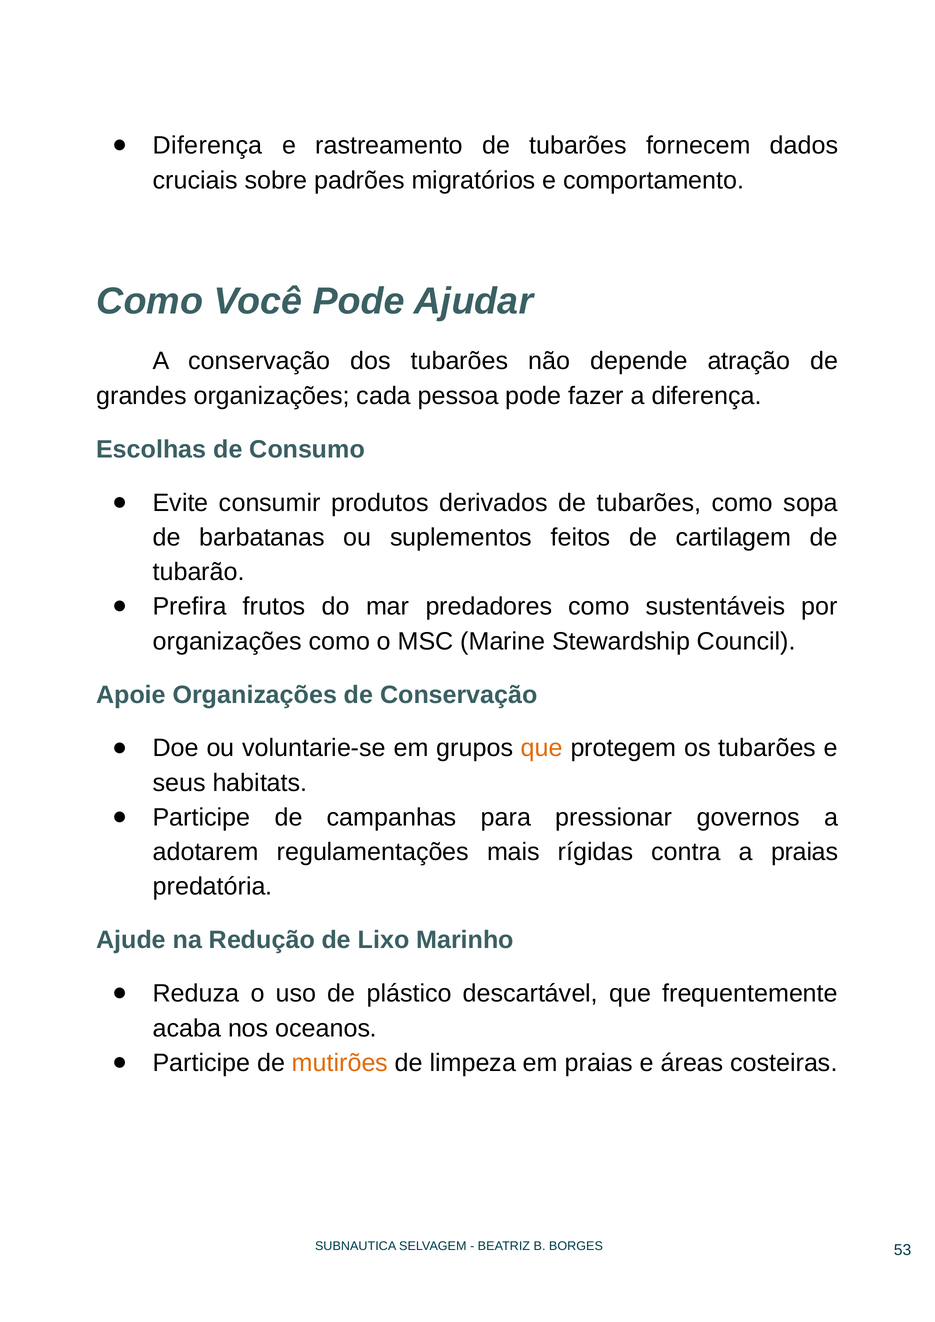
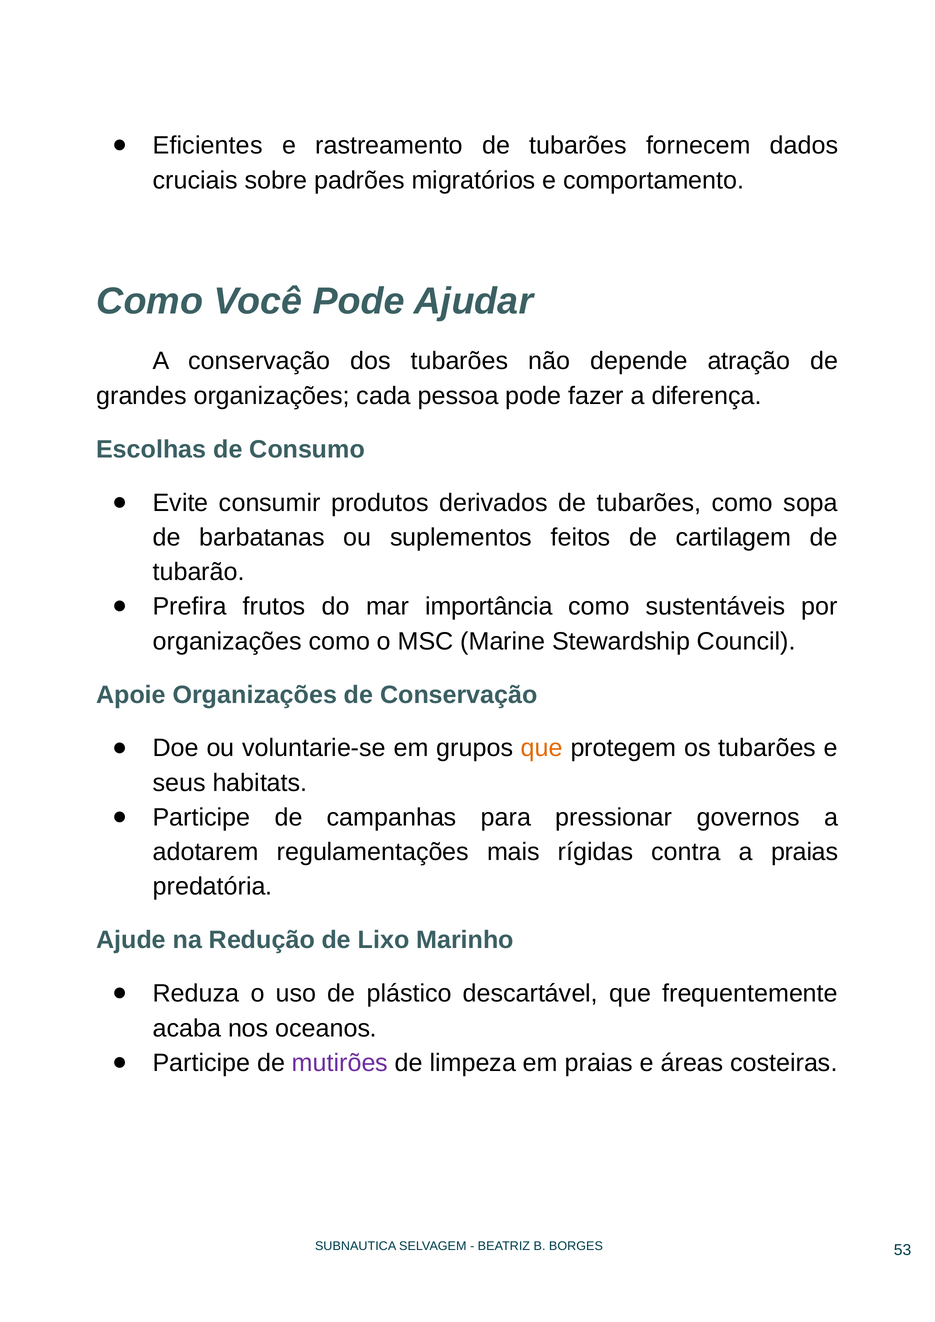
Diferença: Diferença -> Eficientes (208, 146)
predadores: predadores -> importância (489, 607)
mutirões colour: orange -> purple (340, 1063)
